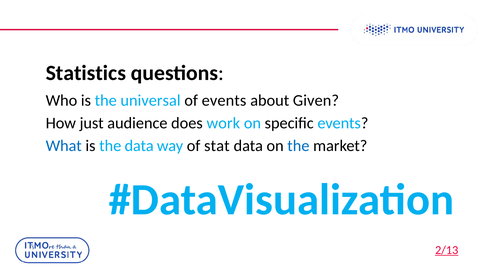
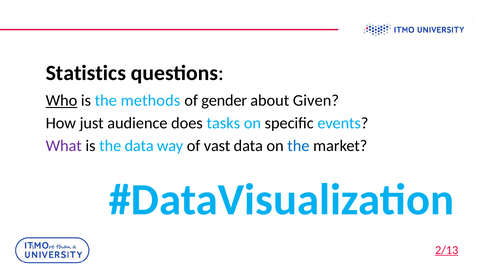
Who underline: none -> present (61, 101)
universal: universal -> methods (150, 101)
of events: events -> gender (224, 101)
work: work -> tasks (223, 123)
What colour: blue -> purple (64, 146)
stat: stat -> vast (217, 146)
